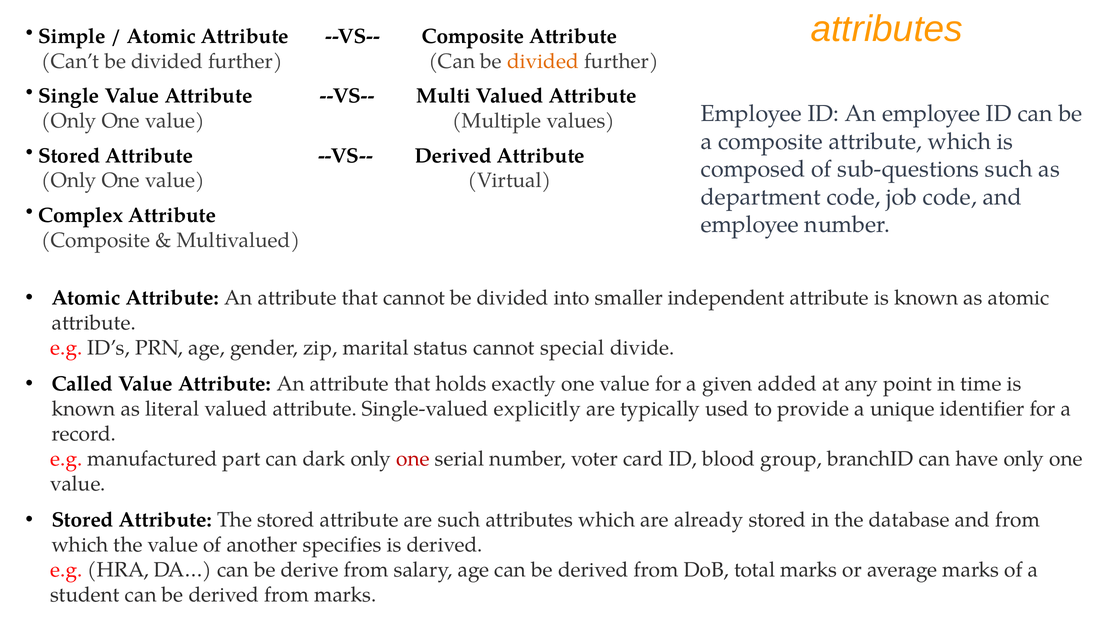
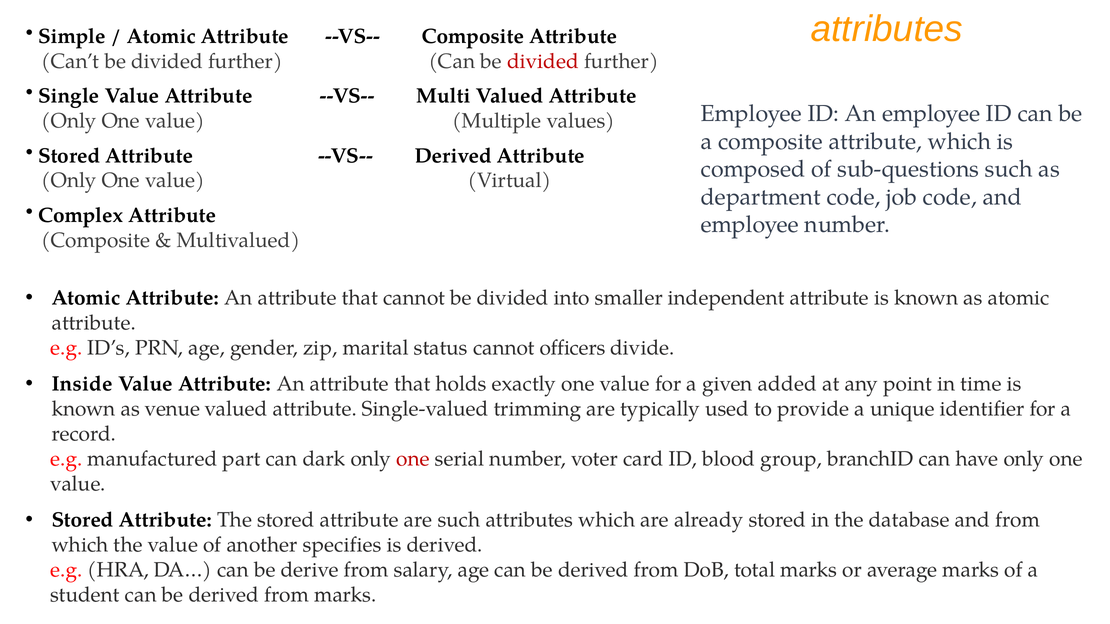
divided colour: orange -> red (543, 61)
special: special -> officers (573, 348)
Called: Called -> Inside (82, 384)
literal: literal -> venue (172, 409)
explicitly: explicitly -> trimming (537, 409)
